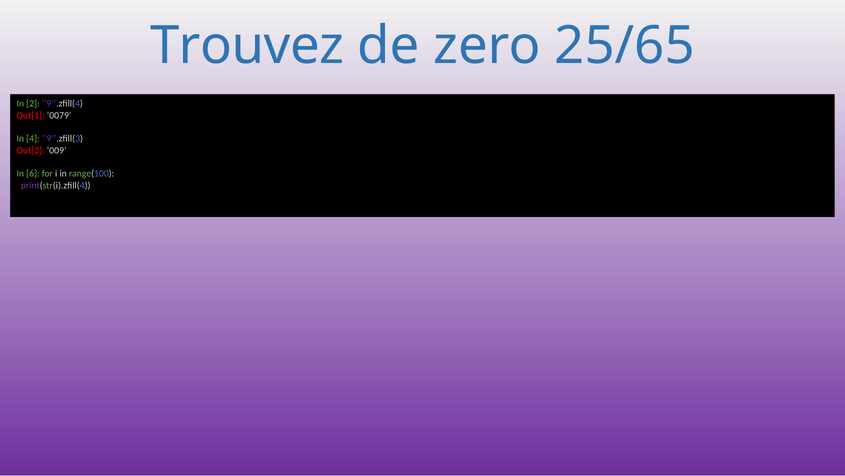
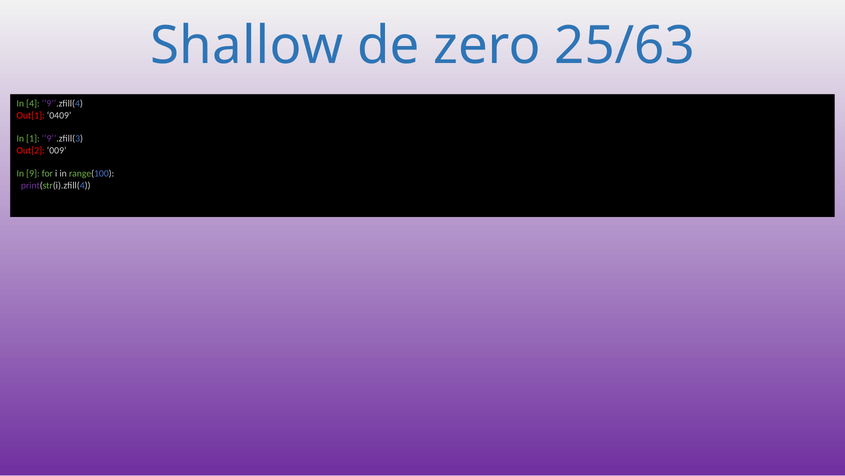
Trouvez: Trouvez -> Shallow (247, 46)
25/65: 25/65 -> 25/63 (625, 46)
2: 2 -> 4 (33, 104)
0079: 0079 -> 0409 (59, 115)
4: 4 -> 1 (33, 139)
6: 6 -> 9 (33, 173)
